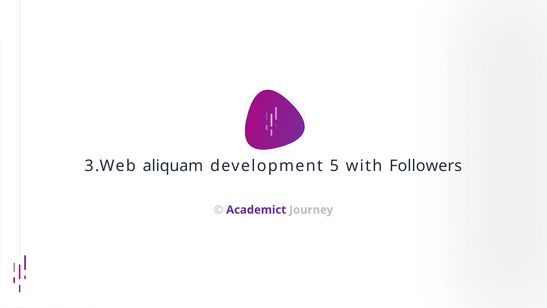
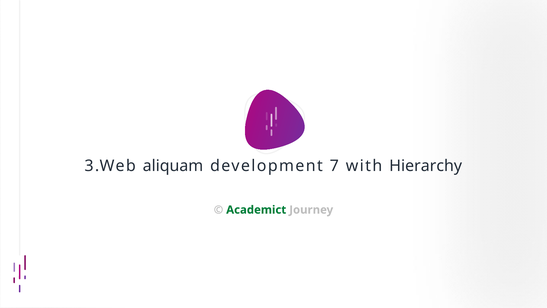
5: 5 -> 7 (334, 166)
Followers: Followers -> Hierarchy (426, 166)
Academict colour: purple -> green (256, 210)
